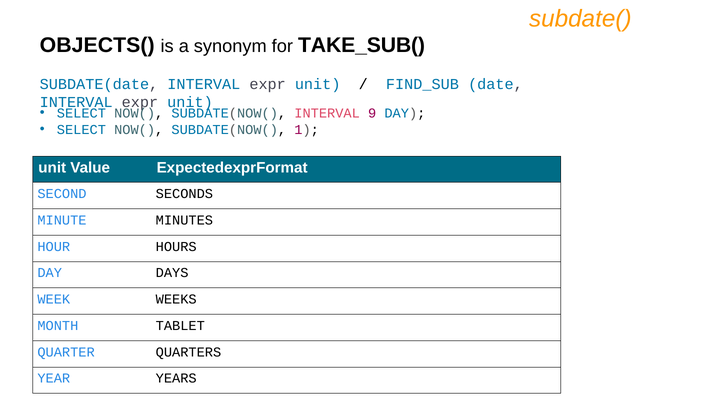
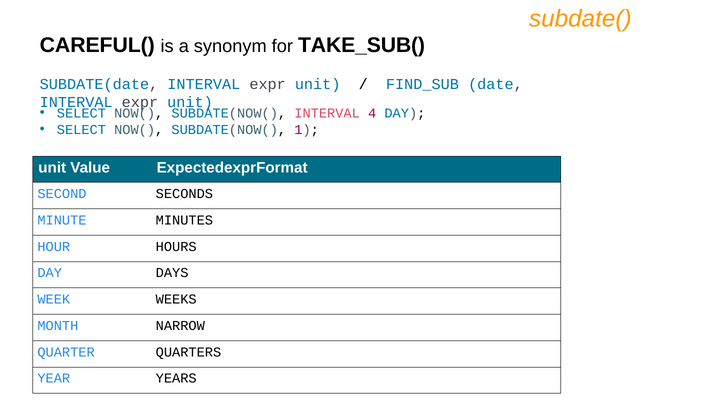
OBJECTS(: OBJECTS( -> CAREFUL( (97, 45)
9: 9 -> 4 (372, 113)
TABLET: TABLET -> NARROW (180, 326)
